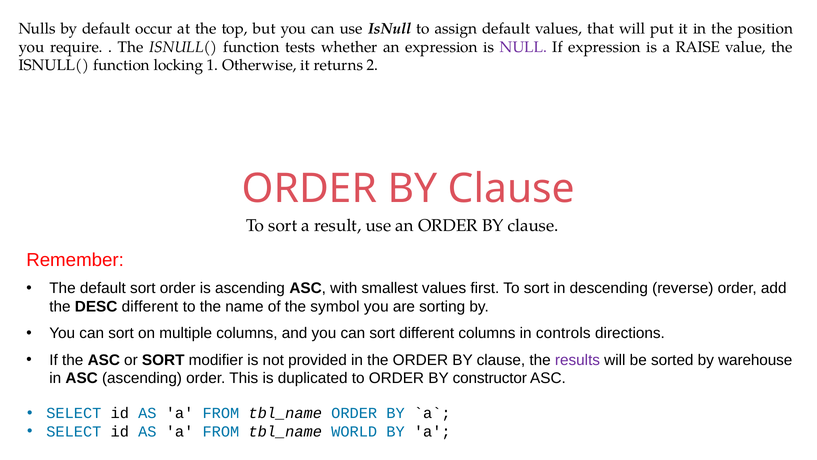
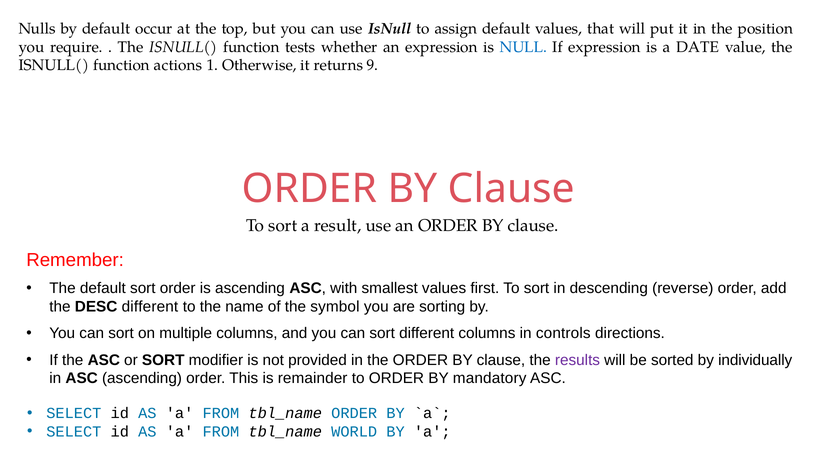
NULL colour: purple -> blue (523, 47)
RAISE: RAISE -> DATE (698, 47)
locking: locking -> actions (178, 65)
2: 2 -> 9 (373, 65)
warehouse: warehouse -> individually (755, 360)
duplicated: duplicated -> remainder (313, 378)
constructor: constructor -> mandatory (490, 378)
